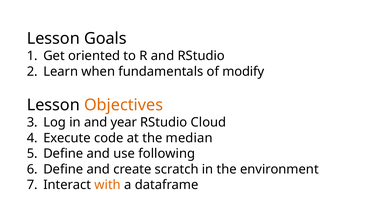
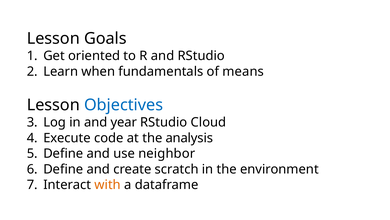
modify: modify -> means (243, 71)
Objectives colour: orange -> blue (124, 105)
median: median -> analysis (189, 138)
following: following -> neighbor (167, 153)
